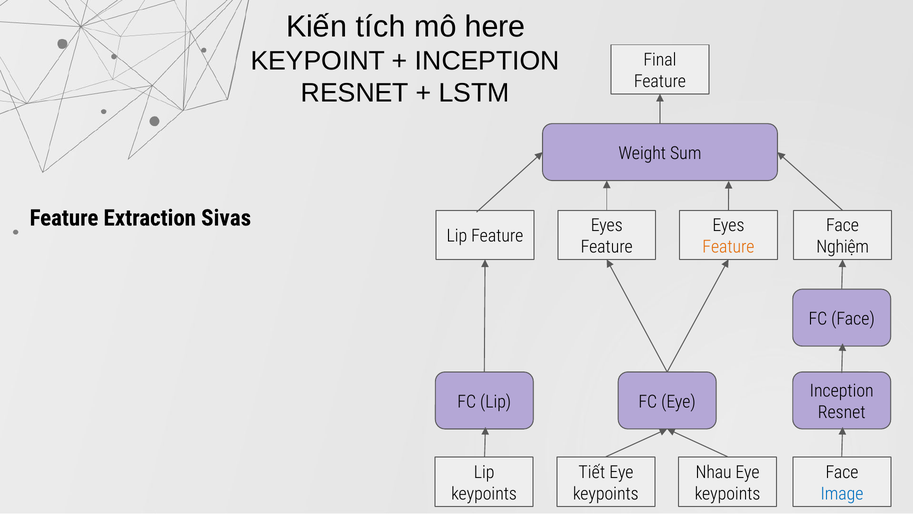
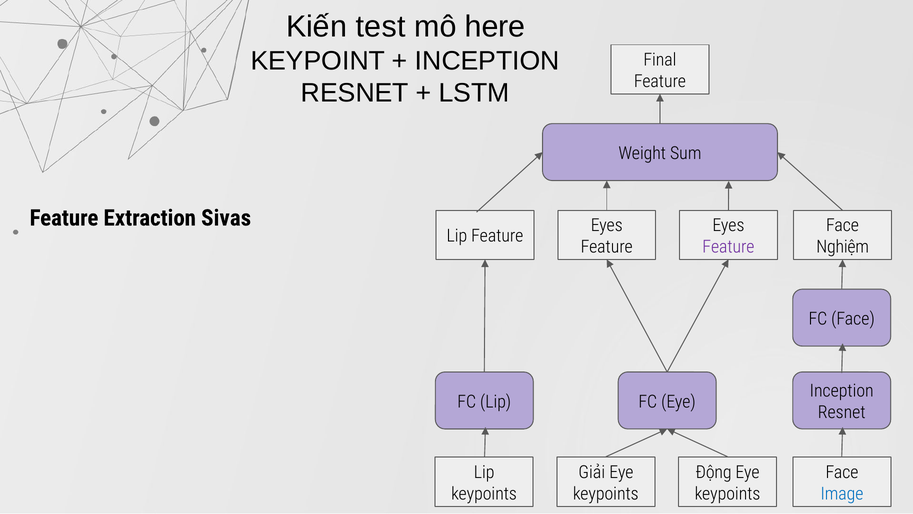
tích: tích -> test (381, 27)
Feature colour: orange -> purple (728, 247)
Tiết: Tiết -> Giải (592, 472)
Nhau: Nhau -> Động (714, 472)
